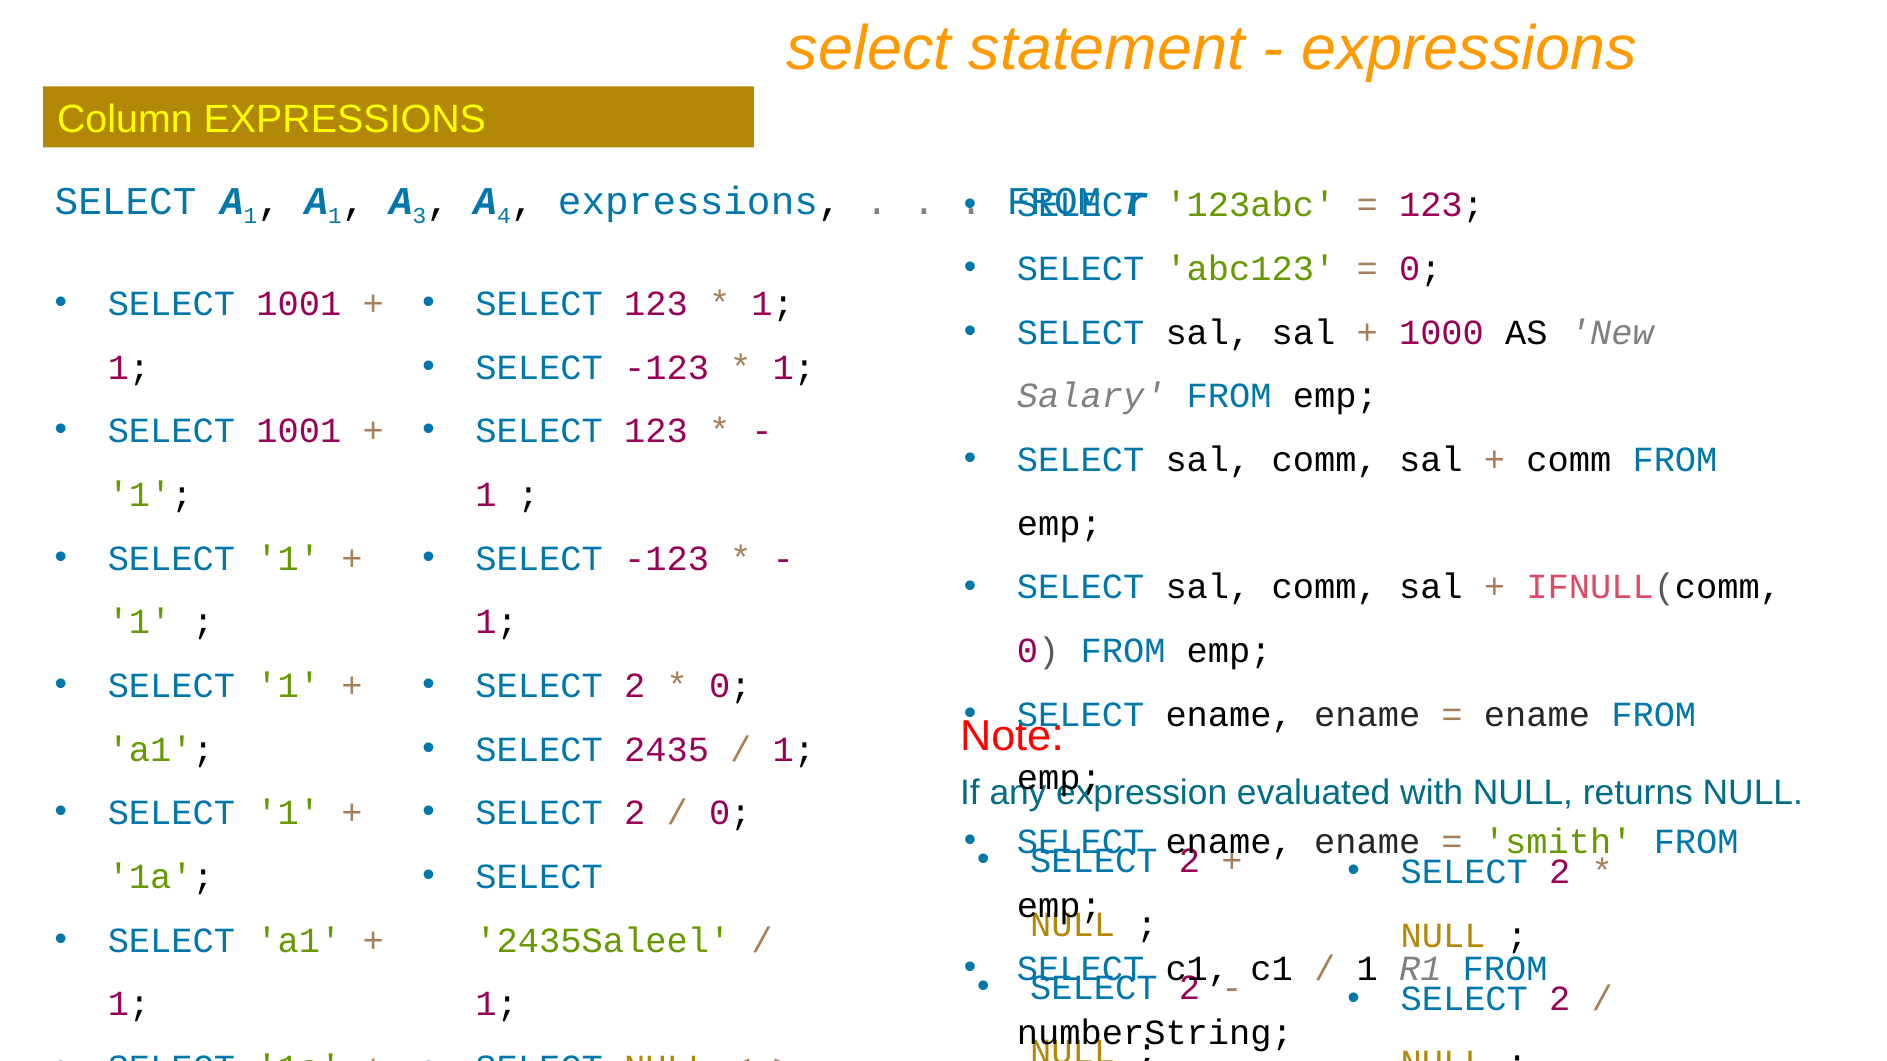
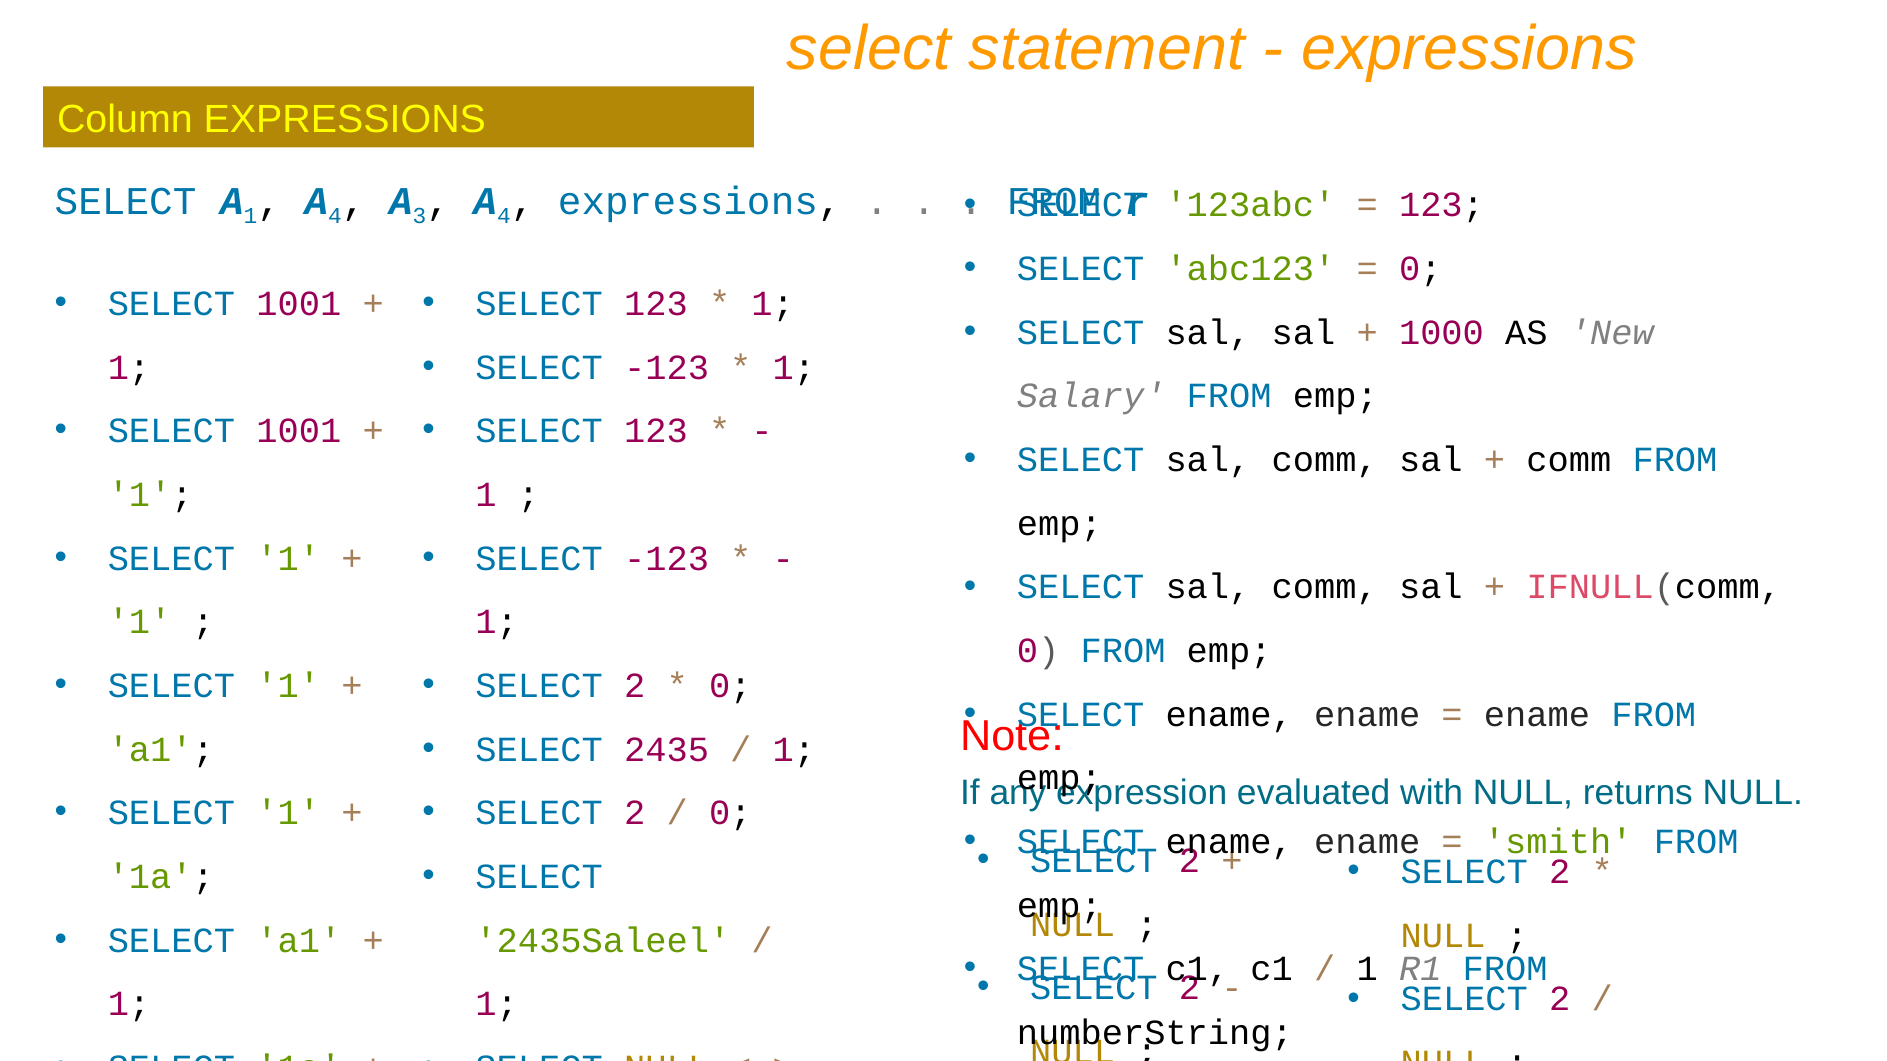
1: 1 -> 4 (335, 216)
